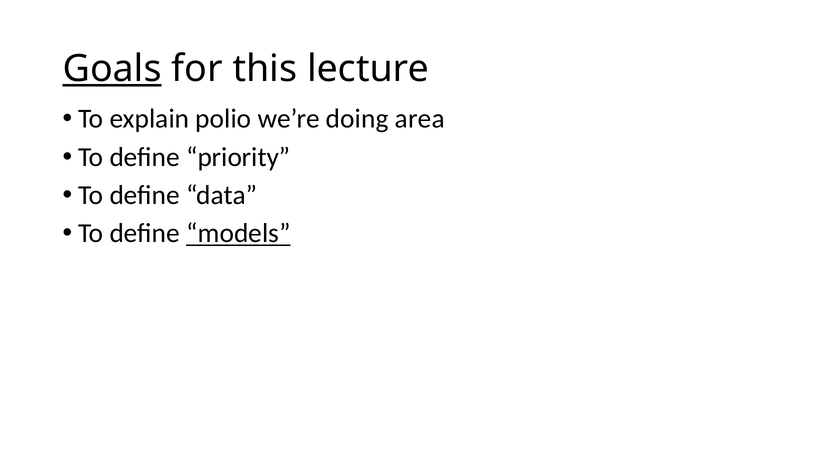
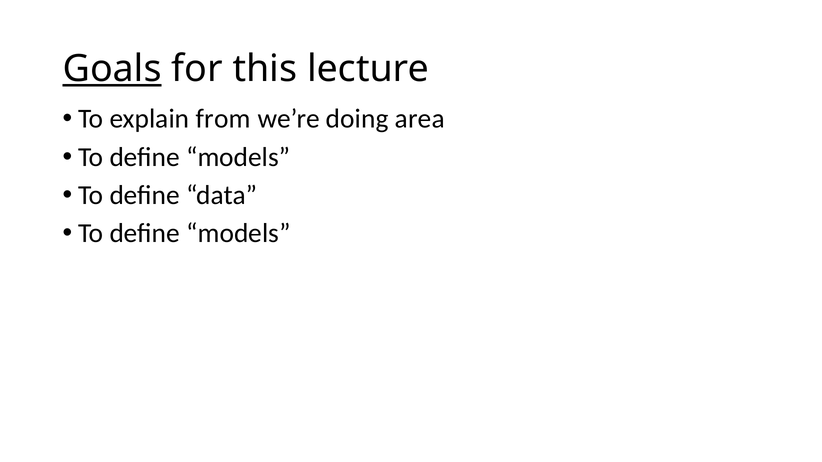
polio: polio -> from (223, 119)
priority: priority -> models (238, 157)
models underline: present -> none (238, 234)
